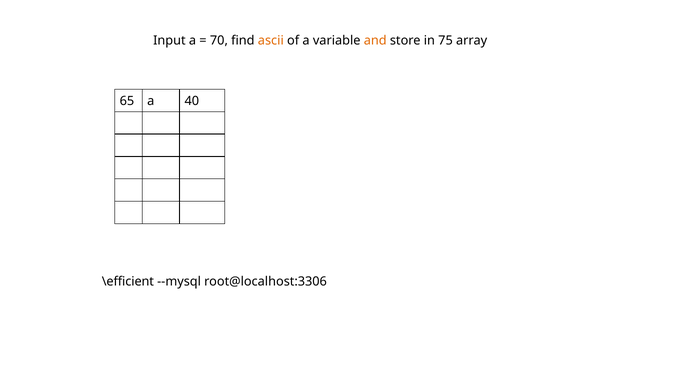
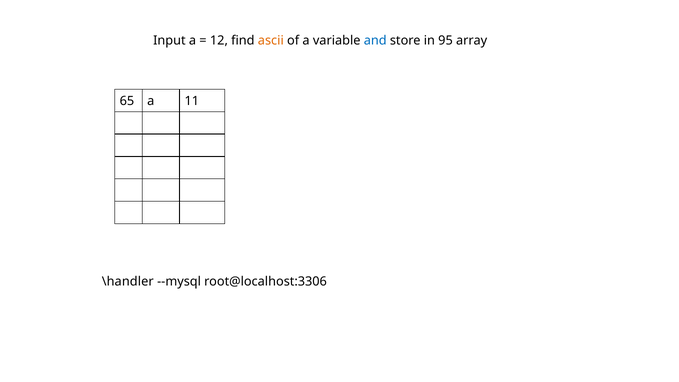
70: 70 -> 12 (219, 41)
and colour: orange -> blue (375, 41)
75: 75 -> 95 (446, 41)
40: 40 -> 11 (192, 101)
\efficient: \efficient -> \handler (128, 282)
